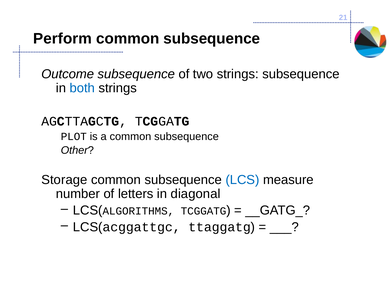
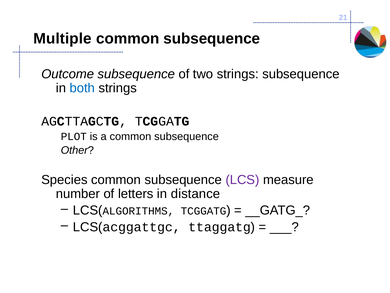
Perform: Perform -> Multiple (62, 38)
Storage: Storage -> Species (64, 179)
LCS colour: blue -> purple (242, 179)
diagonal: diagonal -> distance (196, 193)
